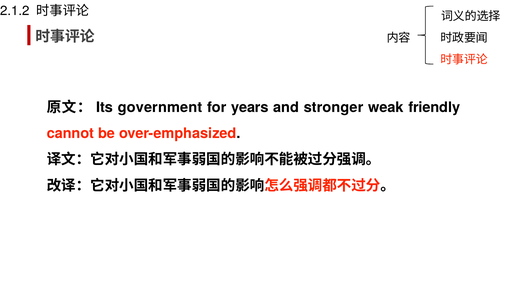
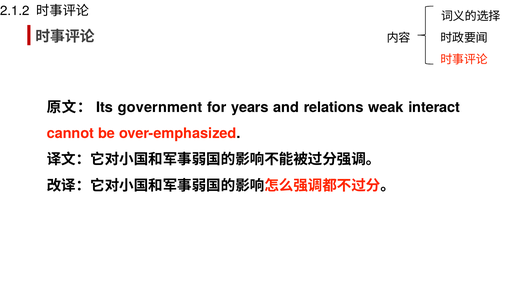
stronger: stronger -> relations (334, 107)
friendly: friendly -> interact (434, 107)
